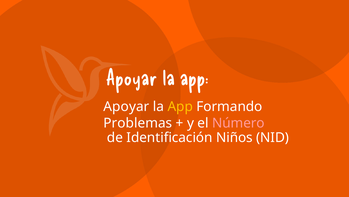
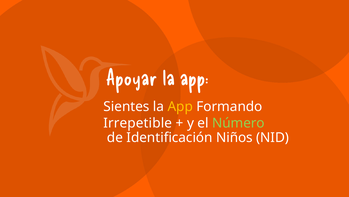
Apoyar: Apoyar -> Sientes (126, 106)
Problemas: Problemas -> Irrepetible (138, 123)
Número colour: pink -> light green (238, 123)
